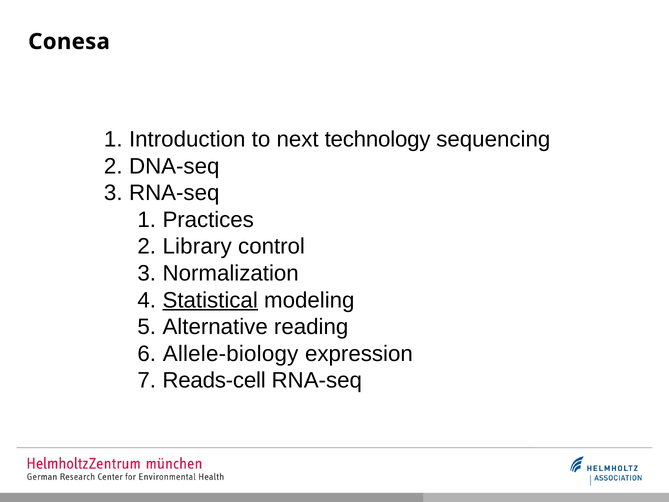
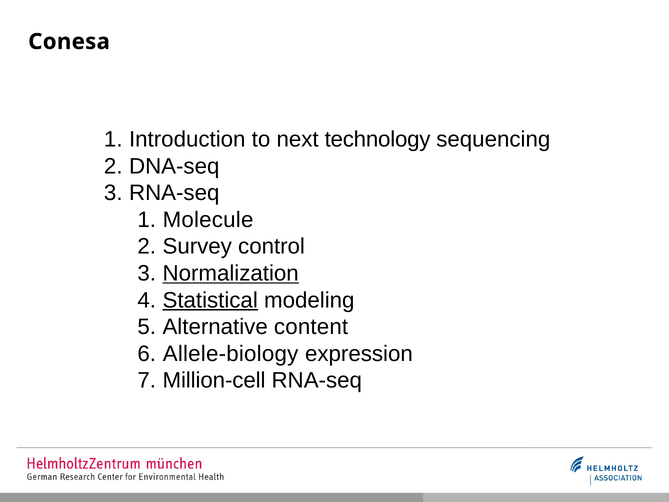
Practices: Practices -> Molecule (208, 220)
Library: Library -> Survey (197, 246)
Normalization underline: none -> present (231, 273)
reading: reading -> content (311, 327)
Reads-cell: Reads-cell -> Million-cell (214, 380)
